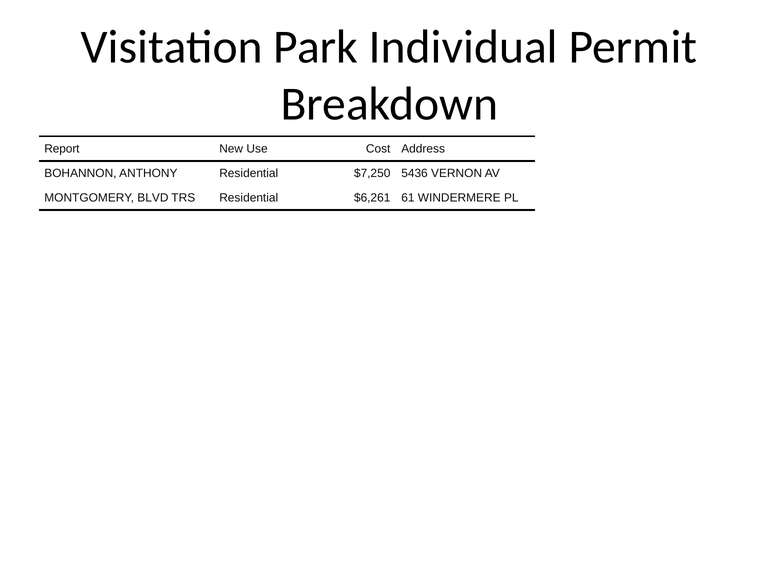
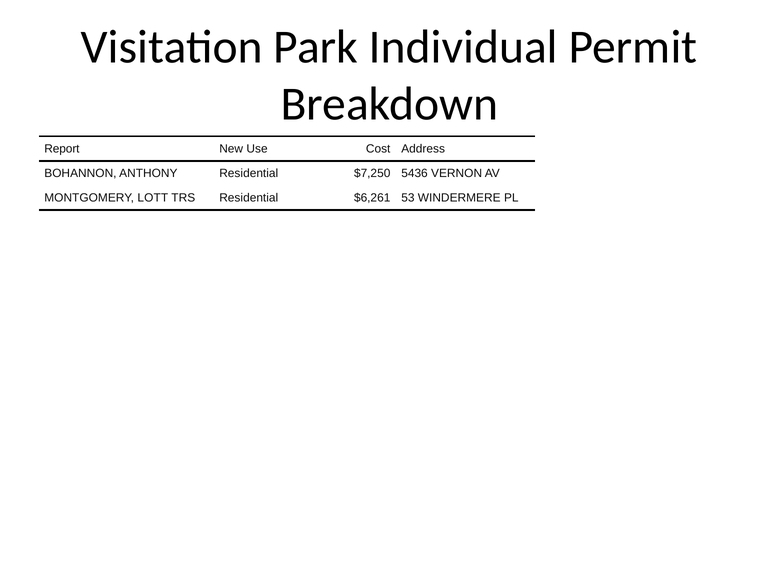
BLVD: BLVD -> LOTT (153, 198)
61: 61 -> 53 (408, 198)
